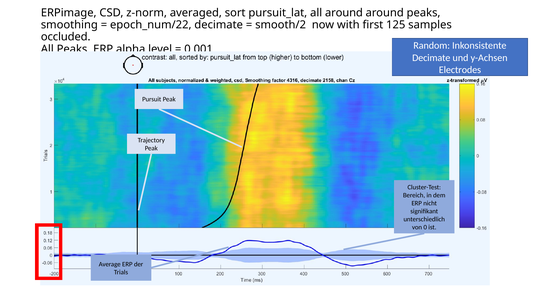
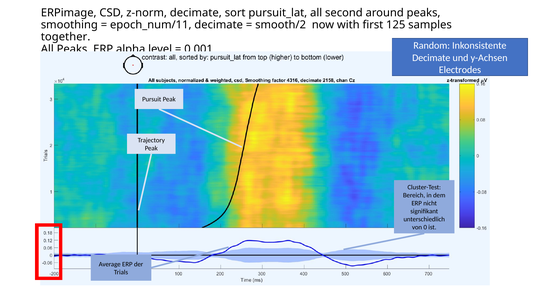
z-norm averaged: averaged -> decimate (196, 13)
all around: around -> second (344, 13)
epoch_num/22: epoch_num/22 -> epoch_num/11 (151, 25)
occluded: occluded -> together (66, 37)
